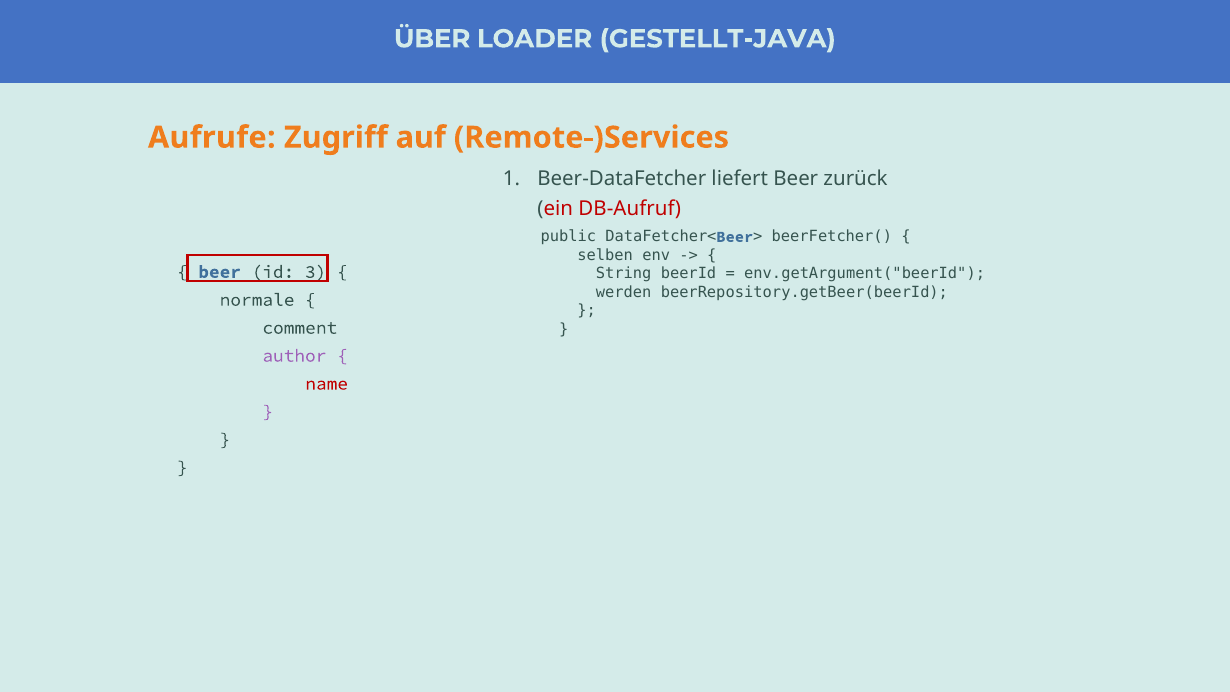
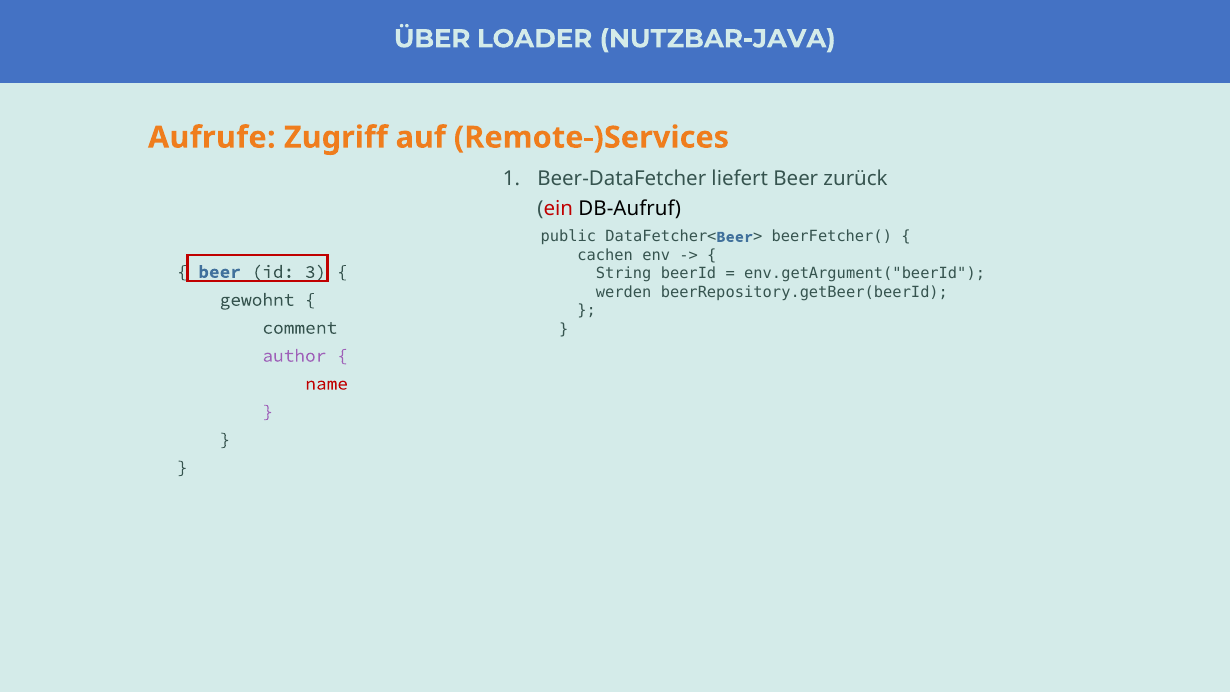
GESTELLT-JAVA: GESTELLT-JAVA -> NUTZBAR-JAVA (718, 39)
DB-Aufruf colour: red -> black (630, 209)
selben: selben -> cachen (605, 255)
normale: normale -> gewohnt (257, 300)
